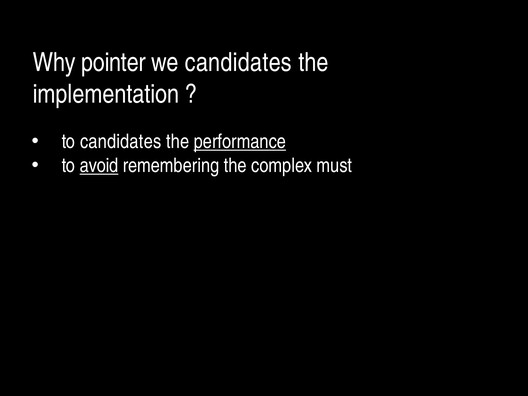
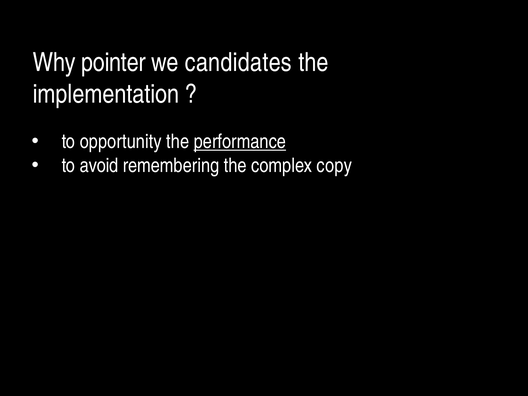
to candidates: candidates -> opportunity (121, 142)
avoid underline: present -> none (99, 166)
must: must -> copy (334, 166)
